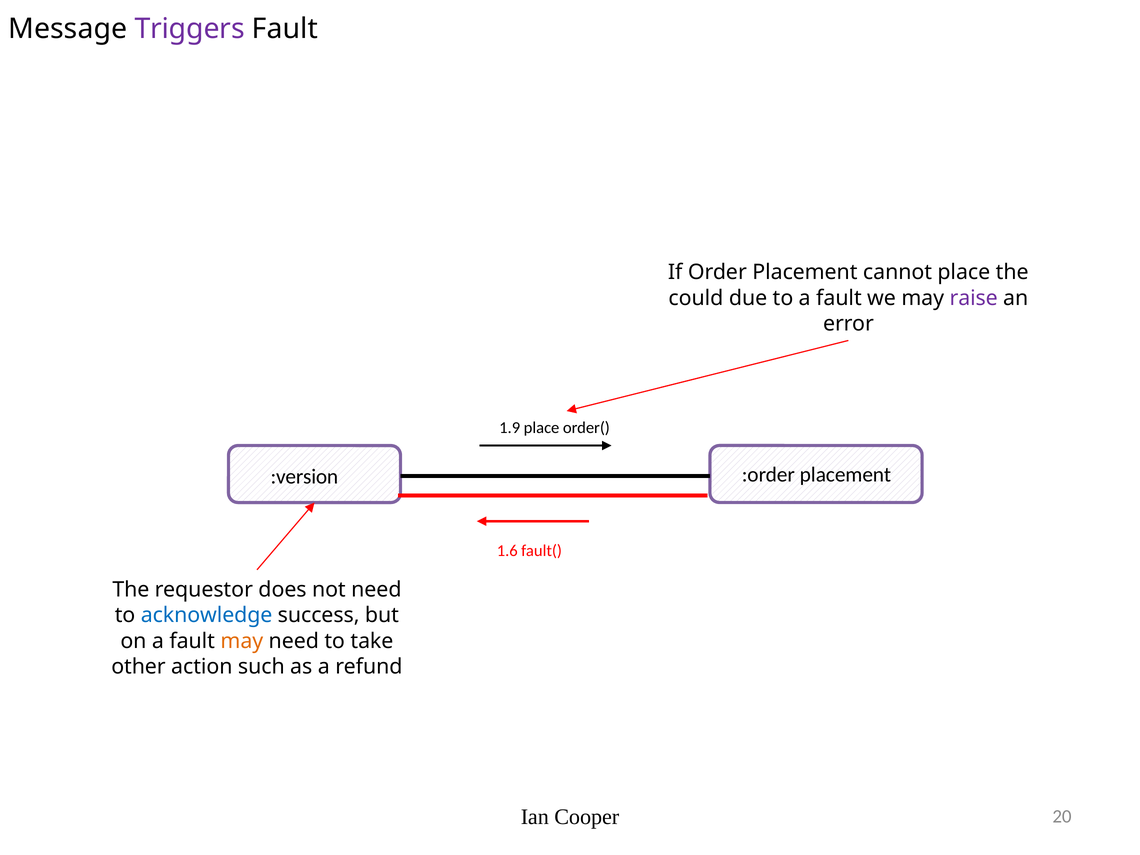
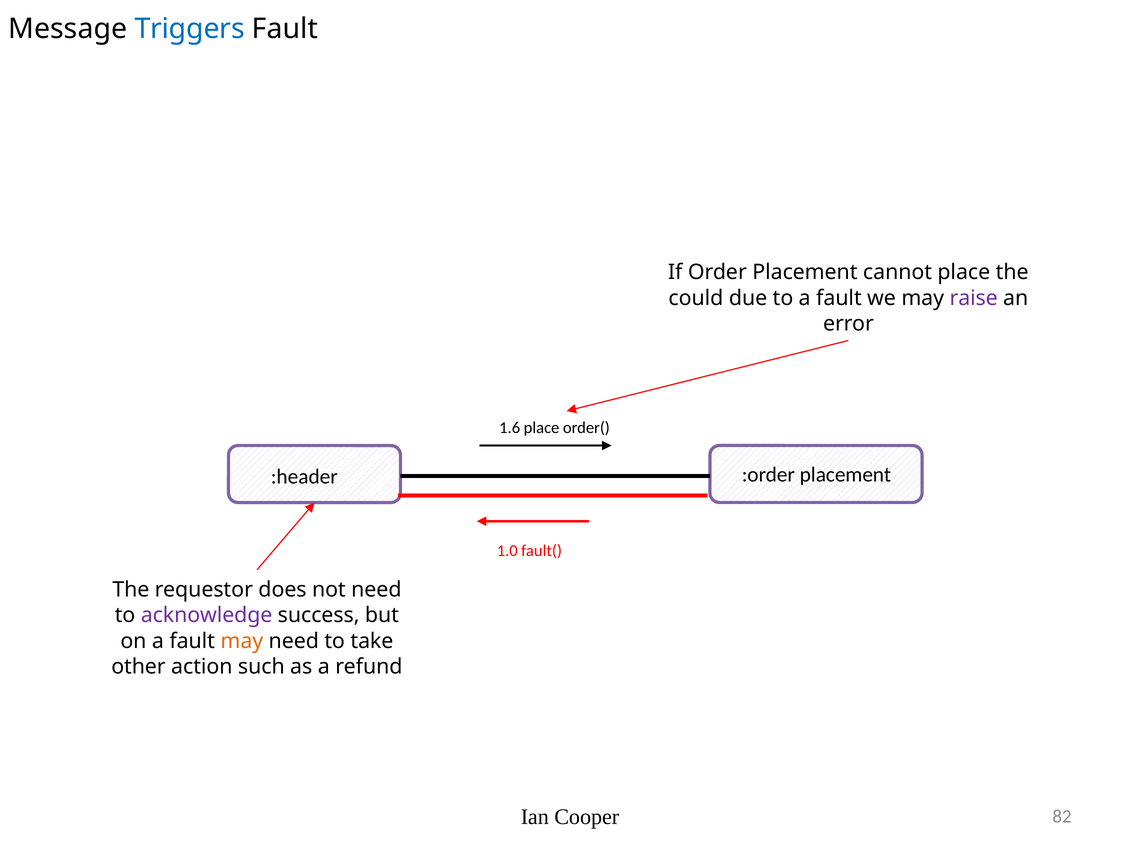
Triggers colour: purple -> blue (190, 29)
1.9: 1.9 -> 1.6 (510, 428)
:version: :version -> :header (304, 477)
1.6: 1.6 -> 1.0 (507, 551)
acknowledge colour: blue -> purple (207, 615)
20: 20 -> 82 (1062, 816)
